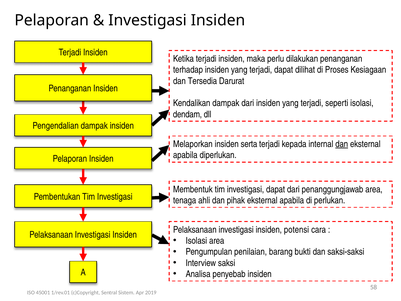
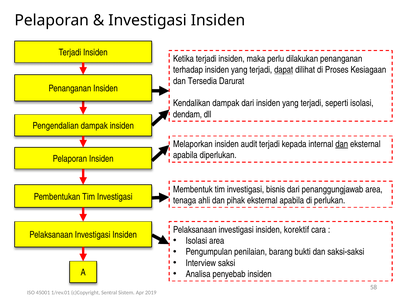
dapat underline: none -> present (284, 70)
serta: serta -> audit (249, 144)
investigasi dapat: dapat -> bisnis (276, 189)
potensi: potensi -> korektif (297, 229)
